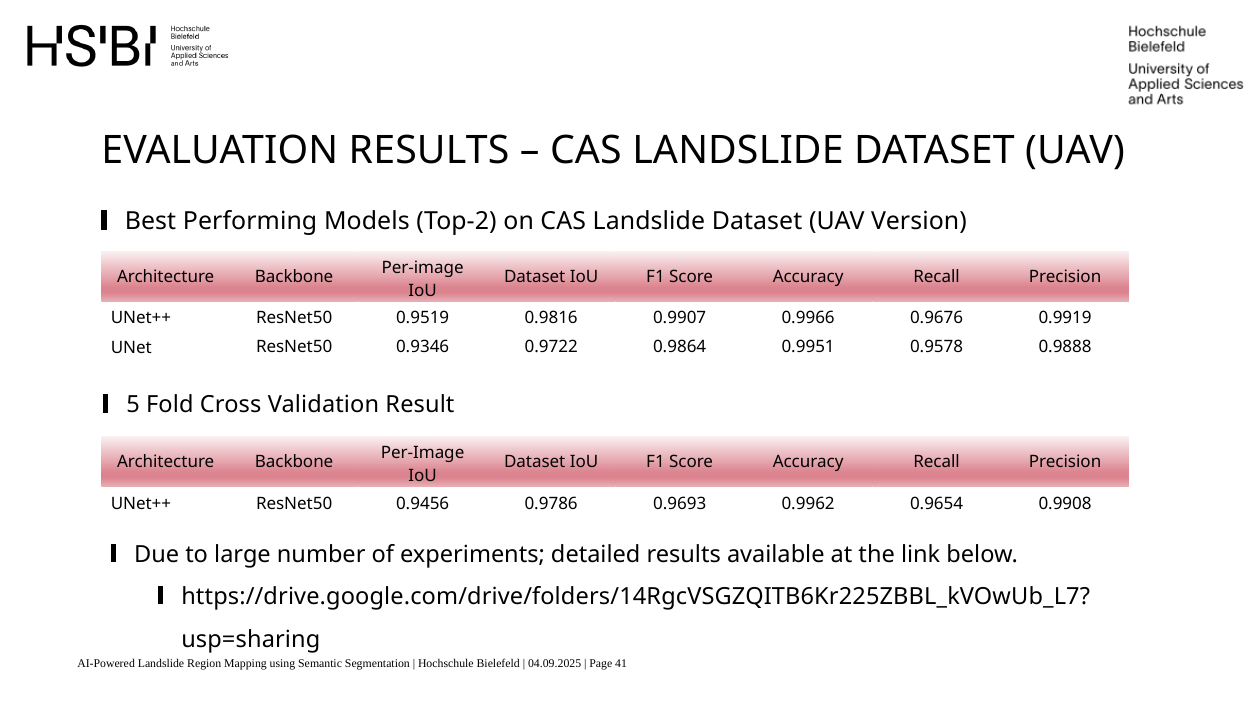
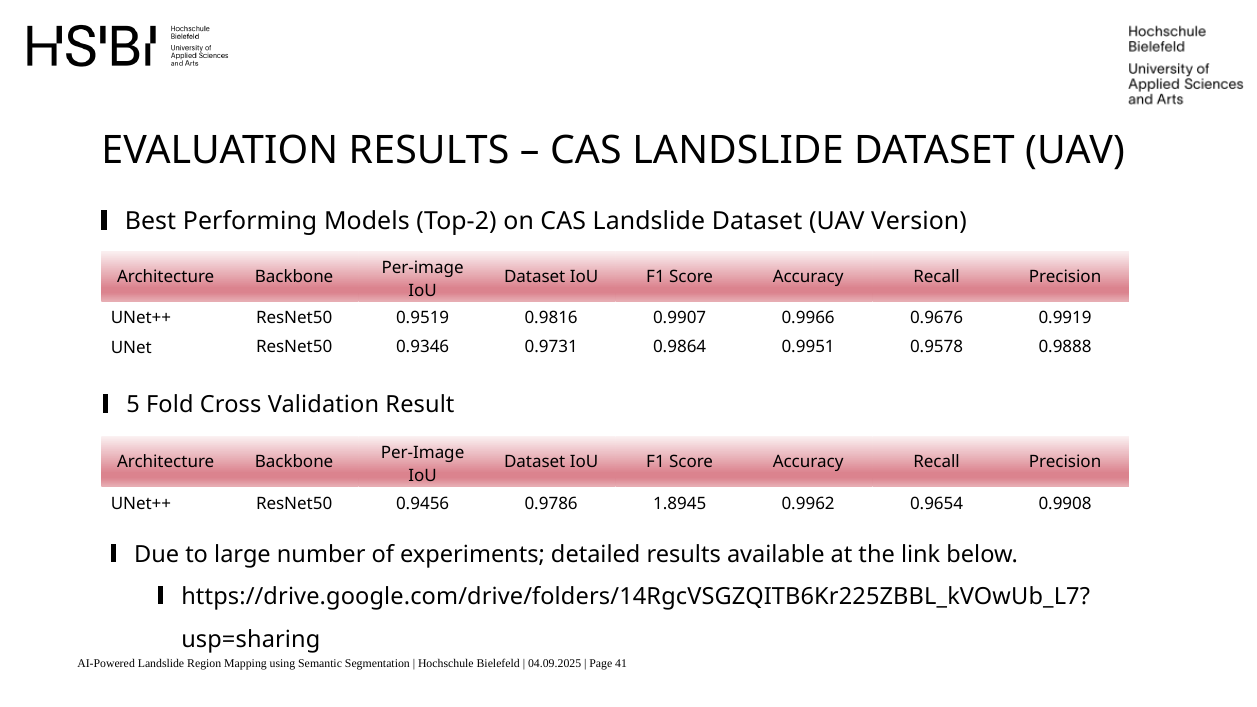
0.9722: 0.9722 -> 0.9731 (551, 347)
0.9693: 0.9693 -> 1.8945 (680, 503)
